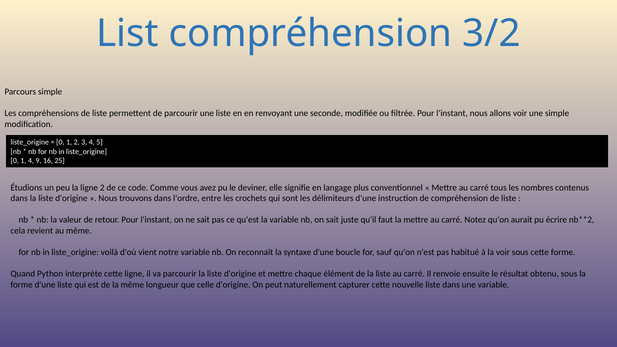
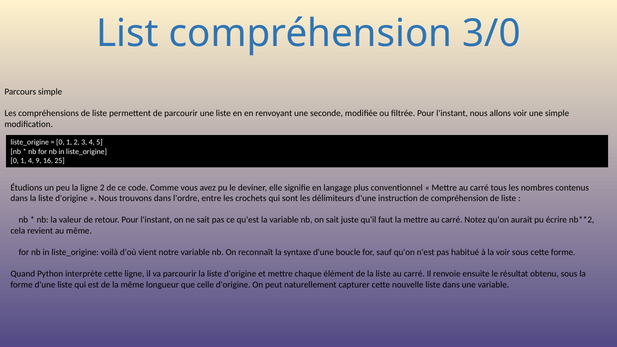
3/2: 3/2 -> 3/0 (491, 34)
